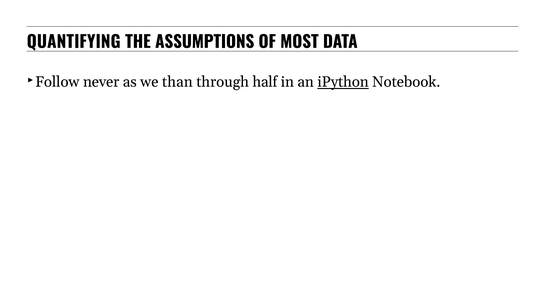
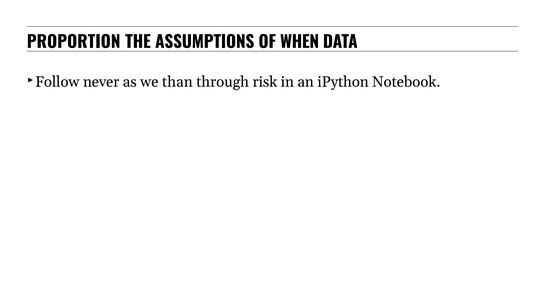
QUANTIFYING: QUANTIFYING -> PROPORTION (74, 42)
MOST: MOST -> WHEN (300, 42)
half: half -> risk (265, 82)
iPython underline: present -> none (343, 82)
